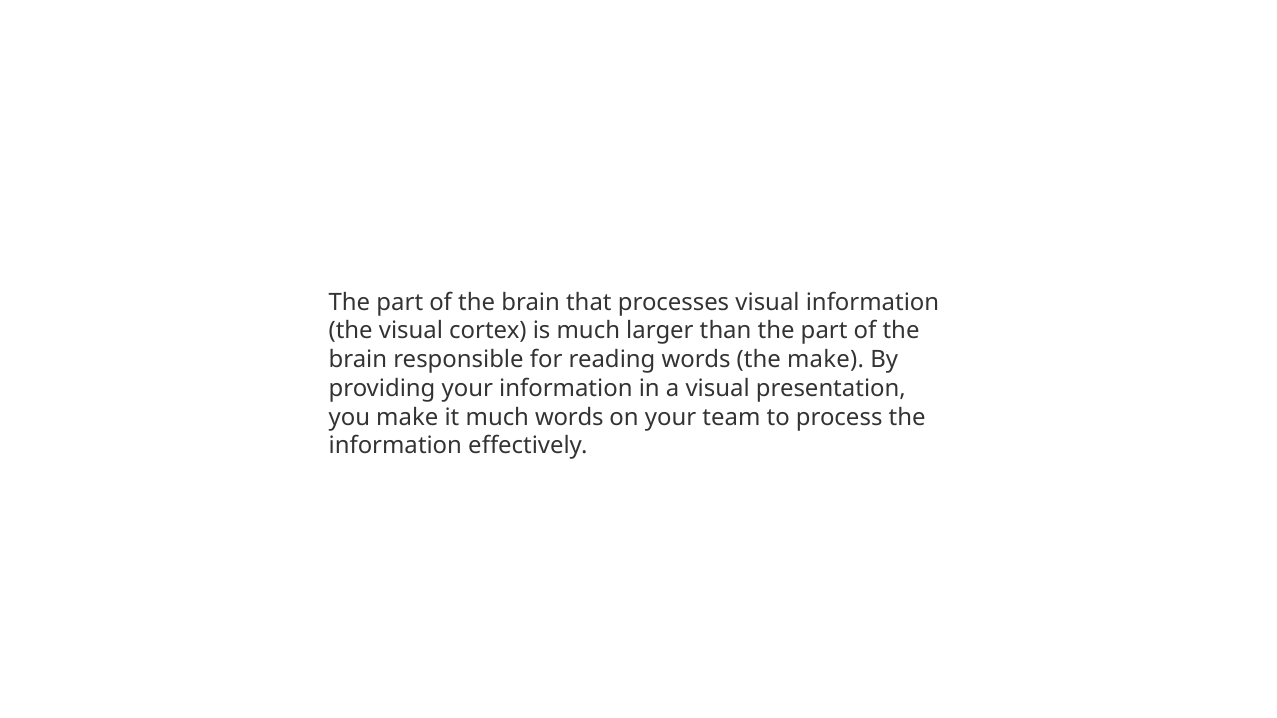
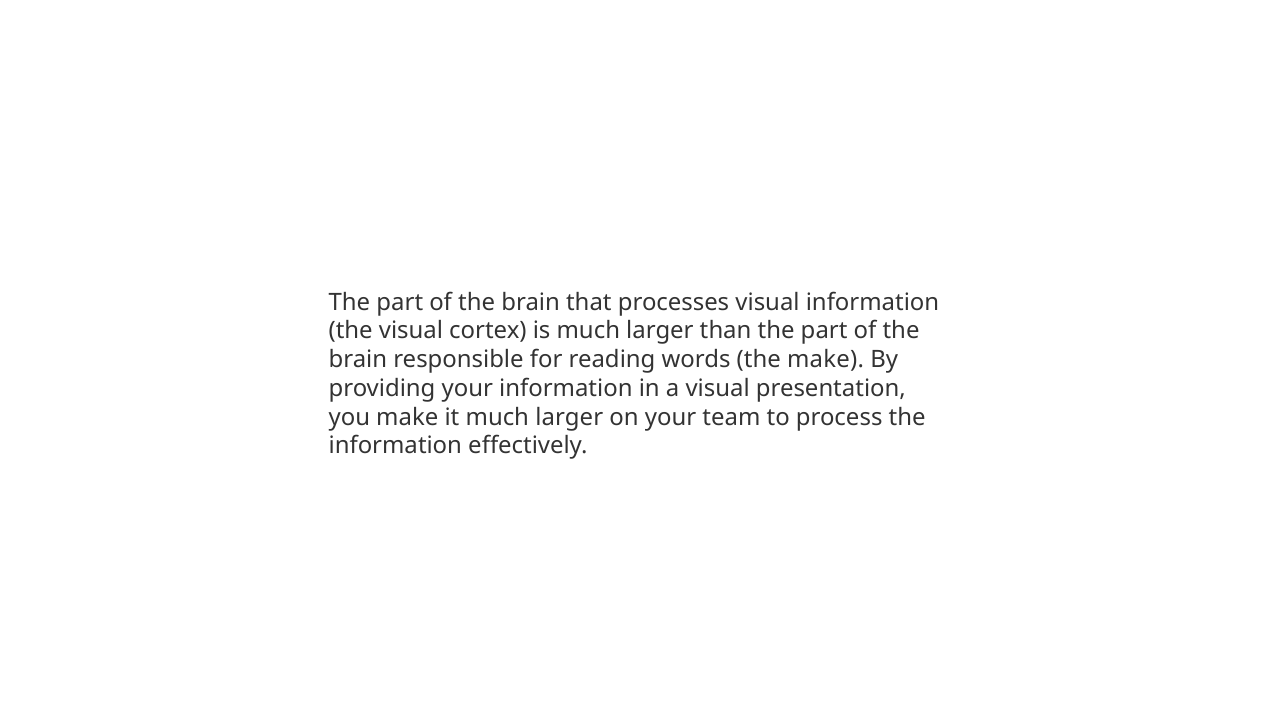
it much words: words -> larger (569, 417)
